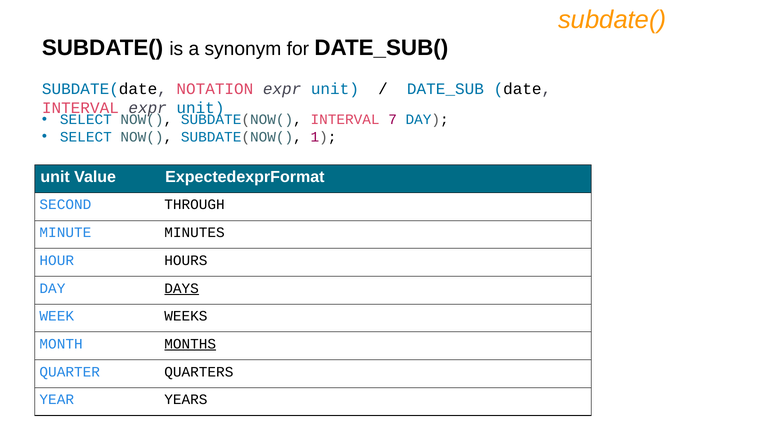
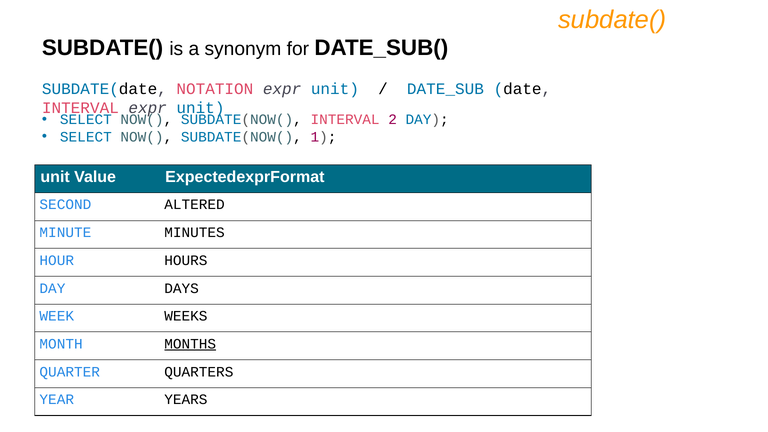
7: 7 -> 2 (393, 120)
THROUGH: THROUGH -> ALTERED (195, 205)
DAYS underline: present -> none (182, 288)
